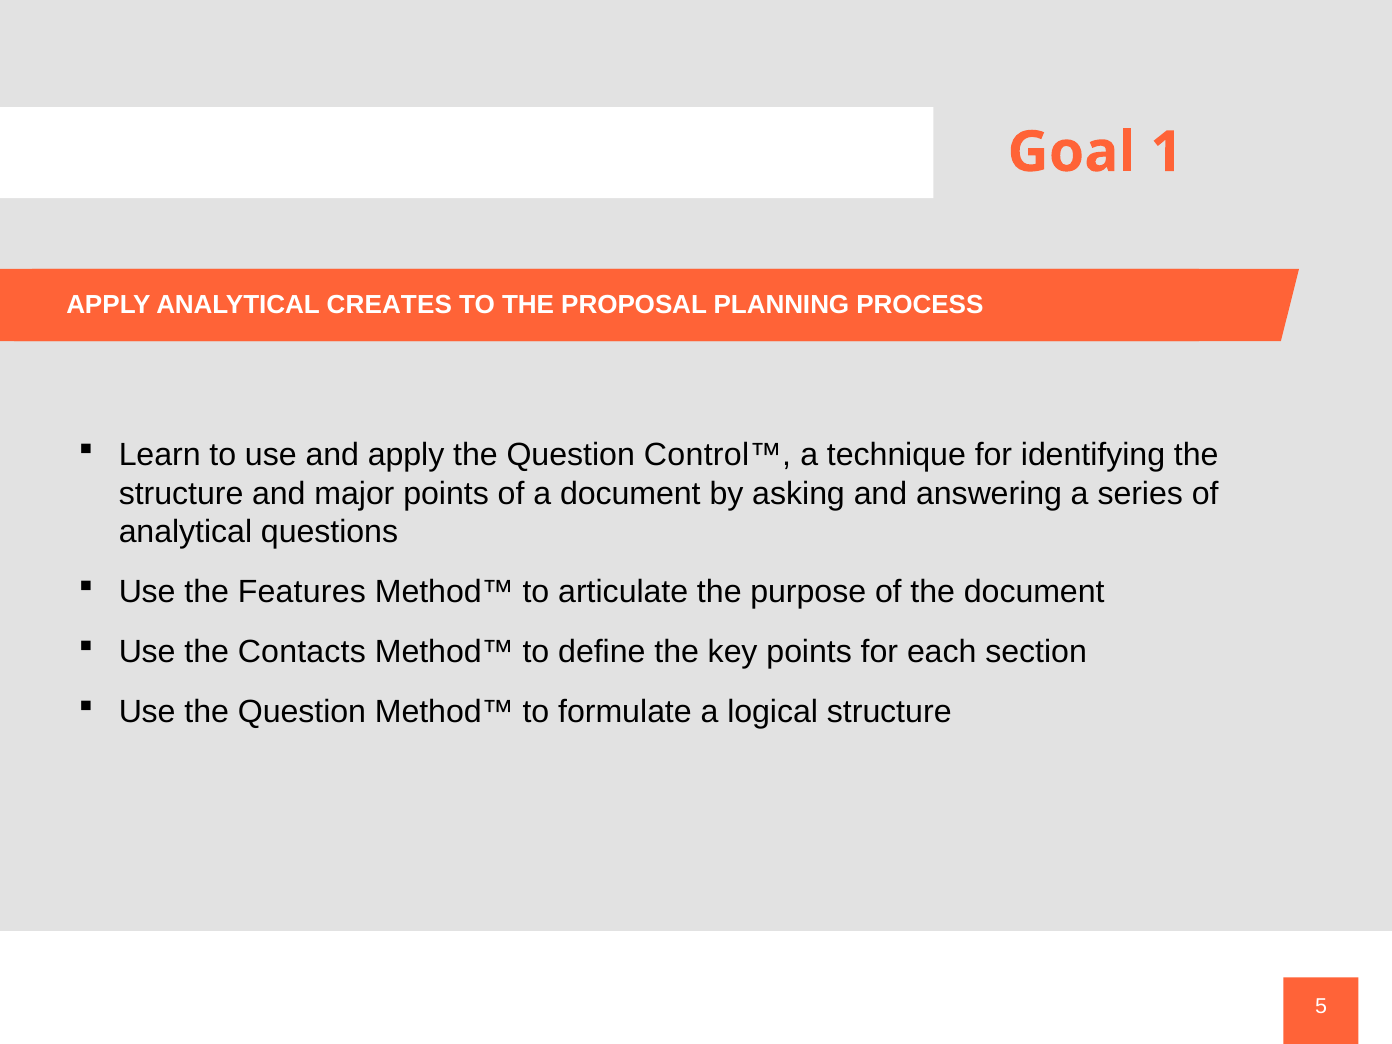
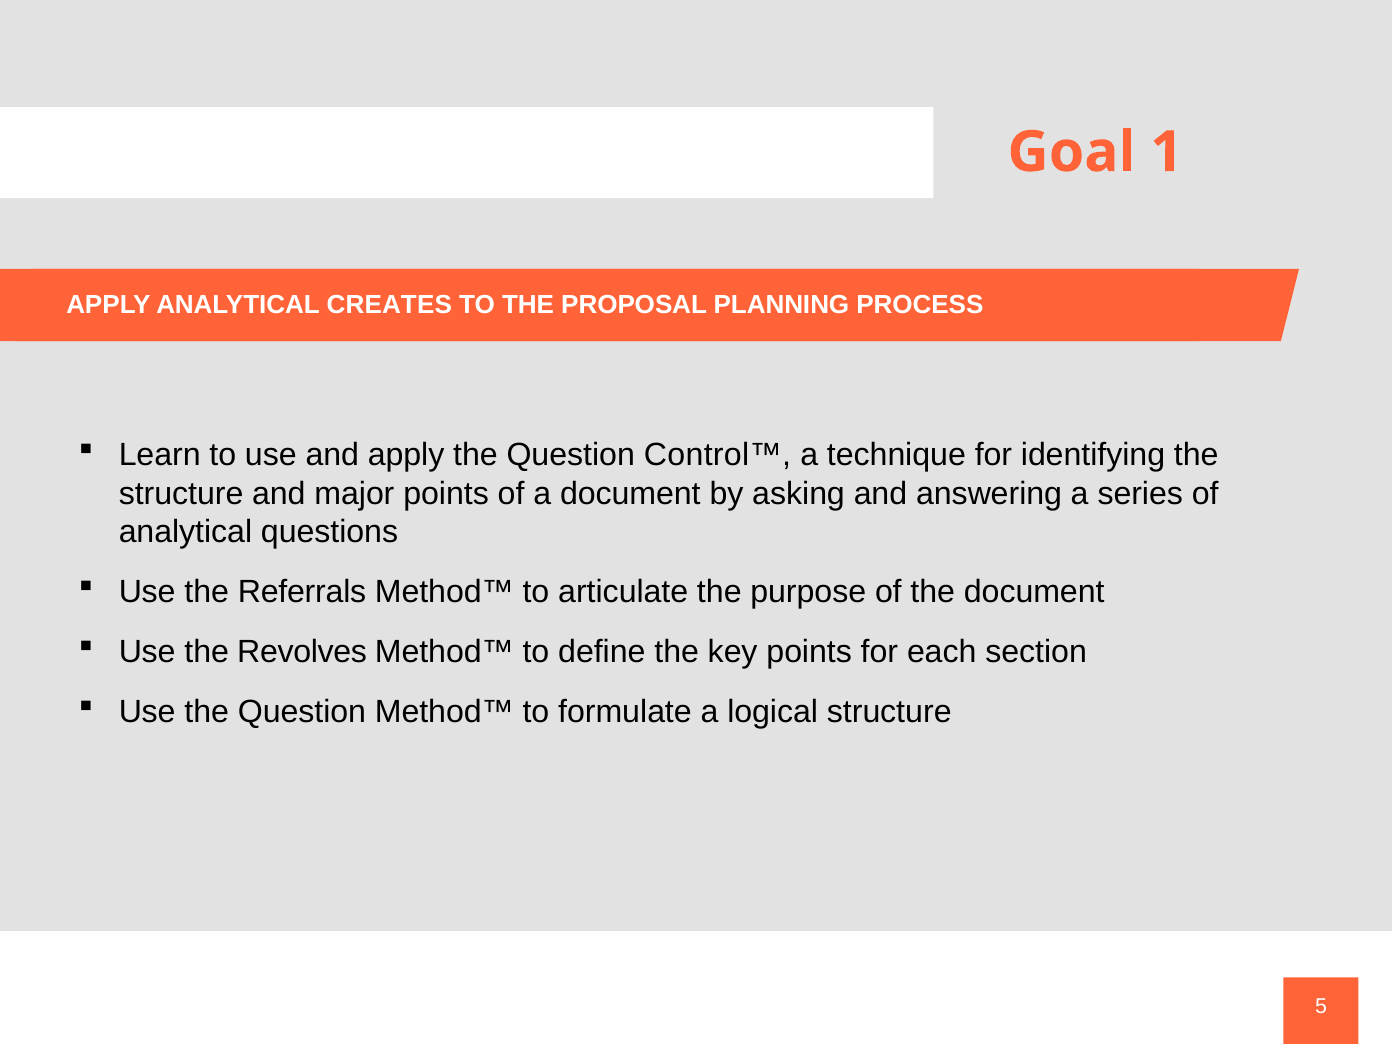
Features: Features -> Referrals (302, 592)
Contacts: Contacts -> Revolves (302, 652)
